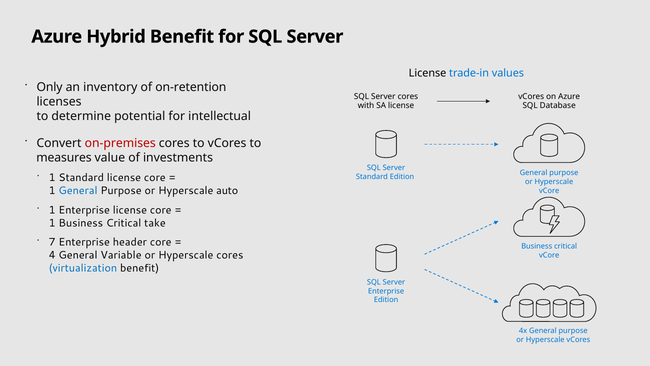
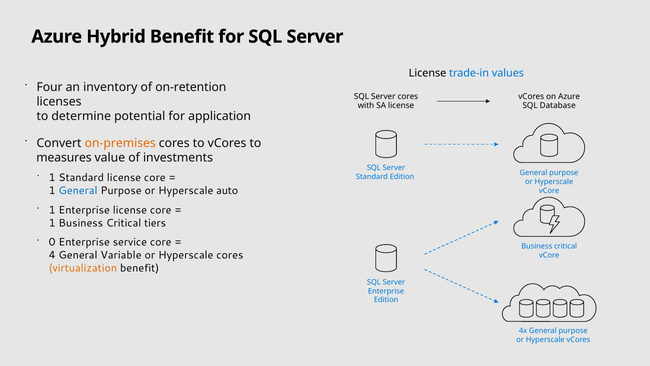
Only: Only -> Four (50, 87)
intellectual: intellectual -> application (220, 116)
on-premises colour: red -> orange (120, 143)
take: take -> tiers (155, 223)
7: 7 -> 0 (52, 242)
header: header -> service (130, 242)
virtualization colour: blue -> orange (83, 268)
